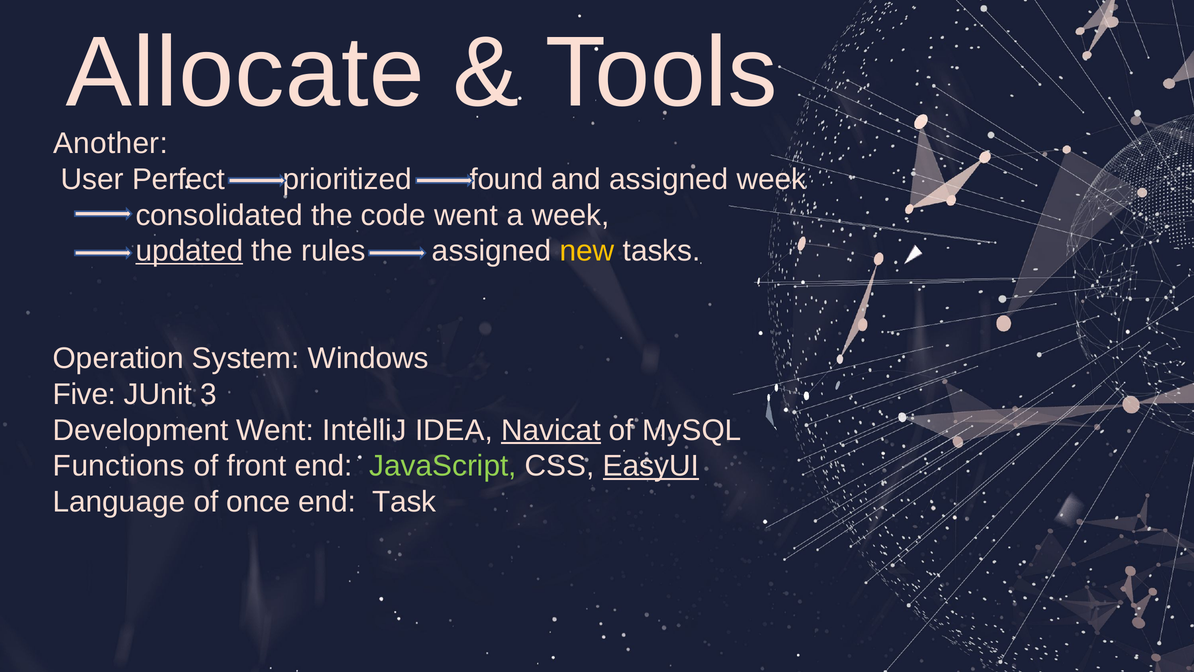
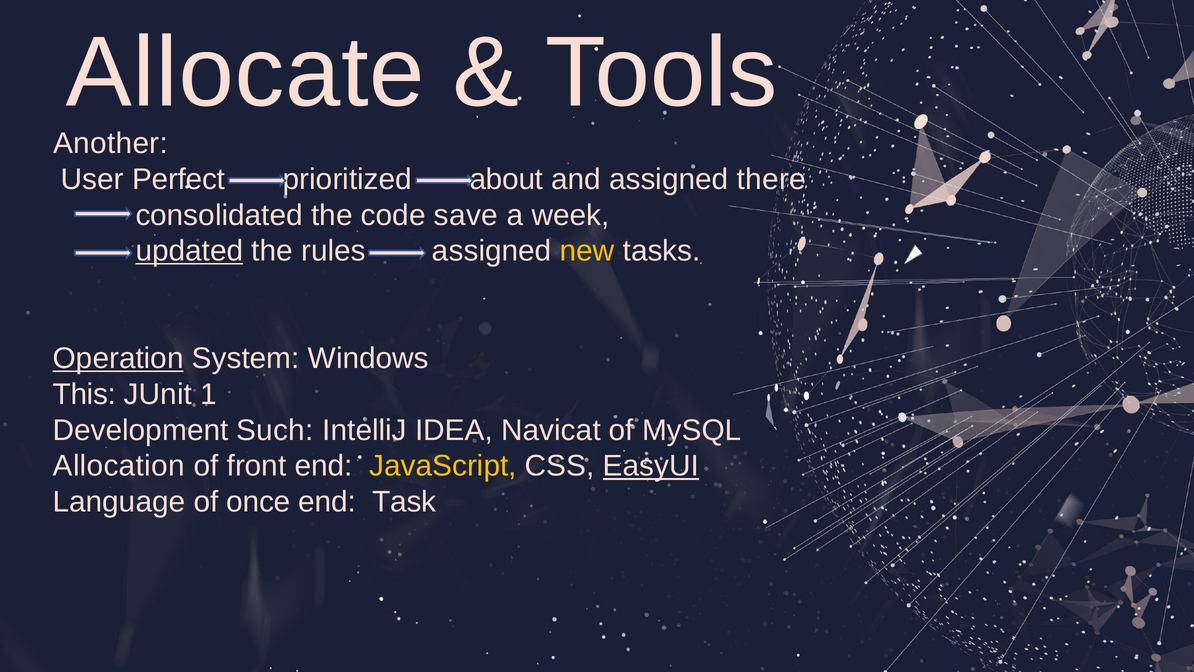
found: found -> about (506, 179)
assigned week: week -> there (771, 179)
code went: went -> save (466, 215)
Operation underline: none -> present (118, 358)
Five: Five -> This (84, 394)
3: 3 -> 1 (208, 394)
Development Went: Went -> Such (275, 430)
Navicat underline: present -> none (551, 430)
Functions: Functions -> Allocation (119, 466)
JavaScript colour: light green -> yellow (443, 466)
